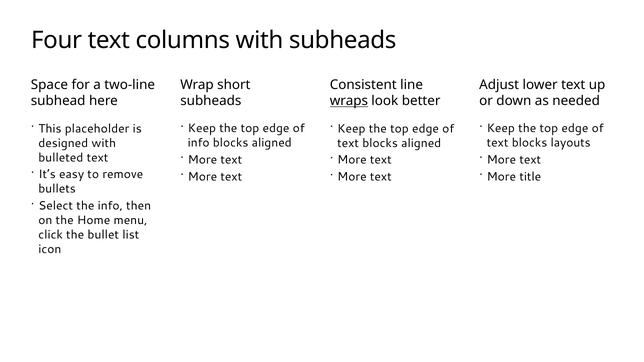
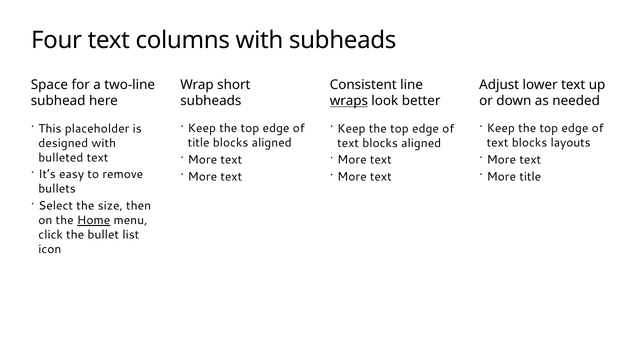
info: info -> title (199, 143)
the info: info -> size (110, 206)
Home underline: none -> present (94, 220)
